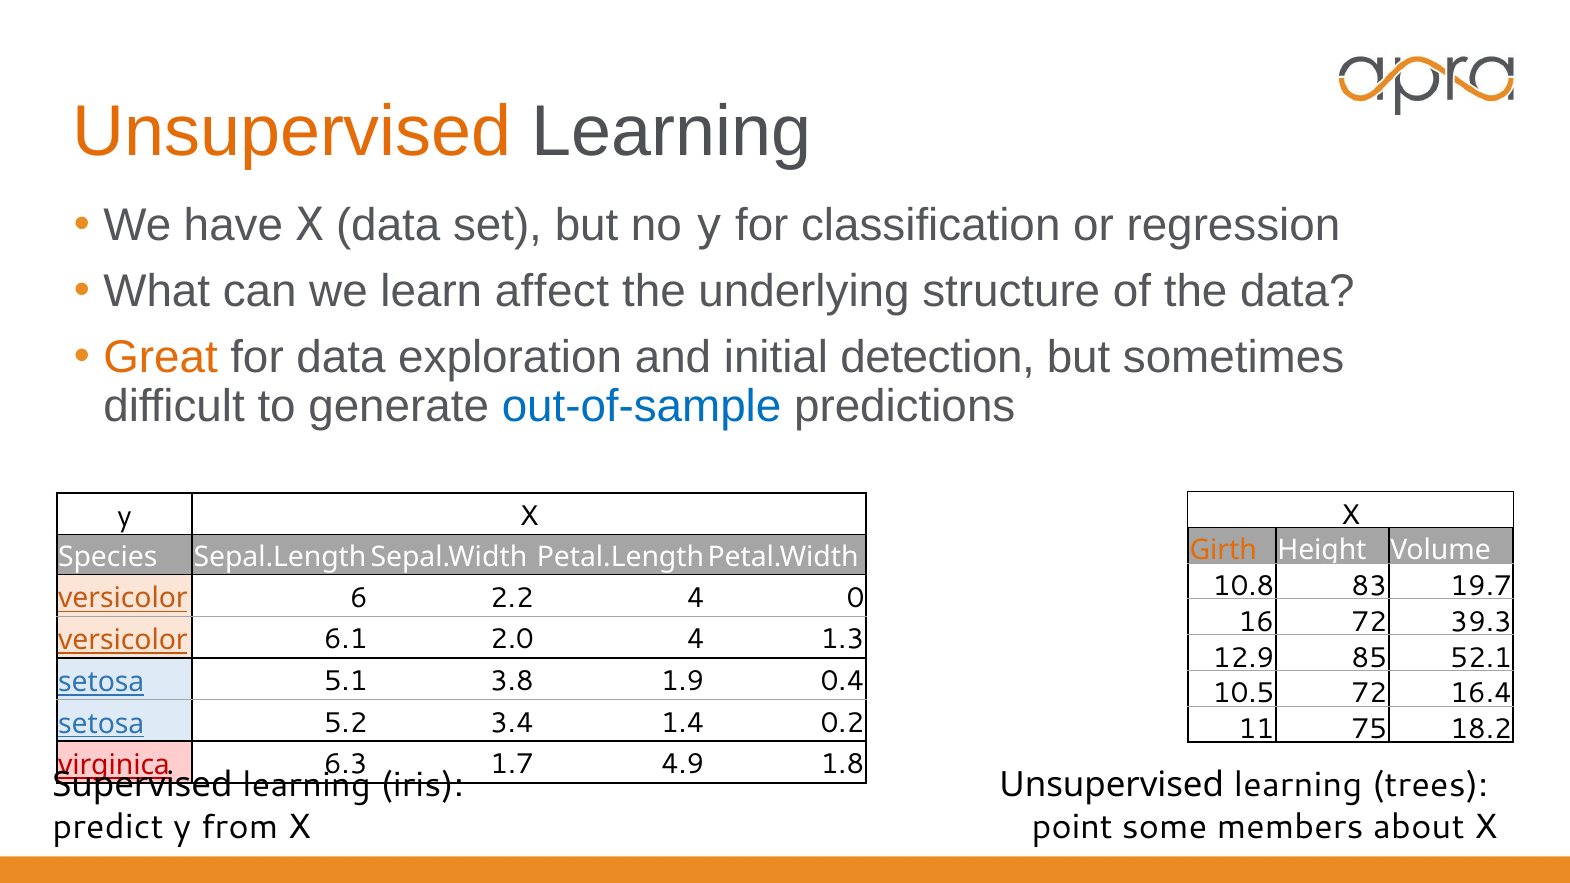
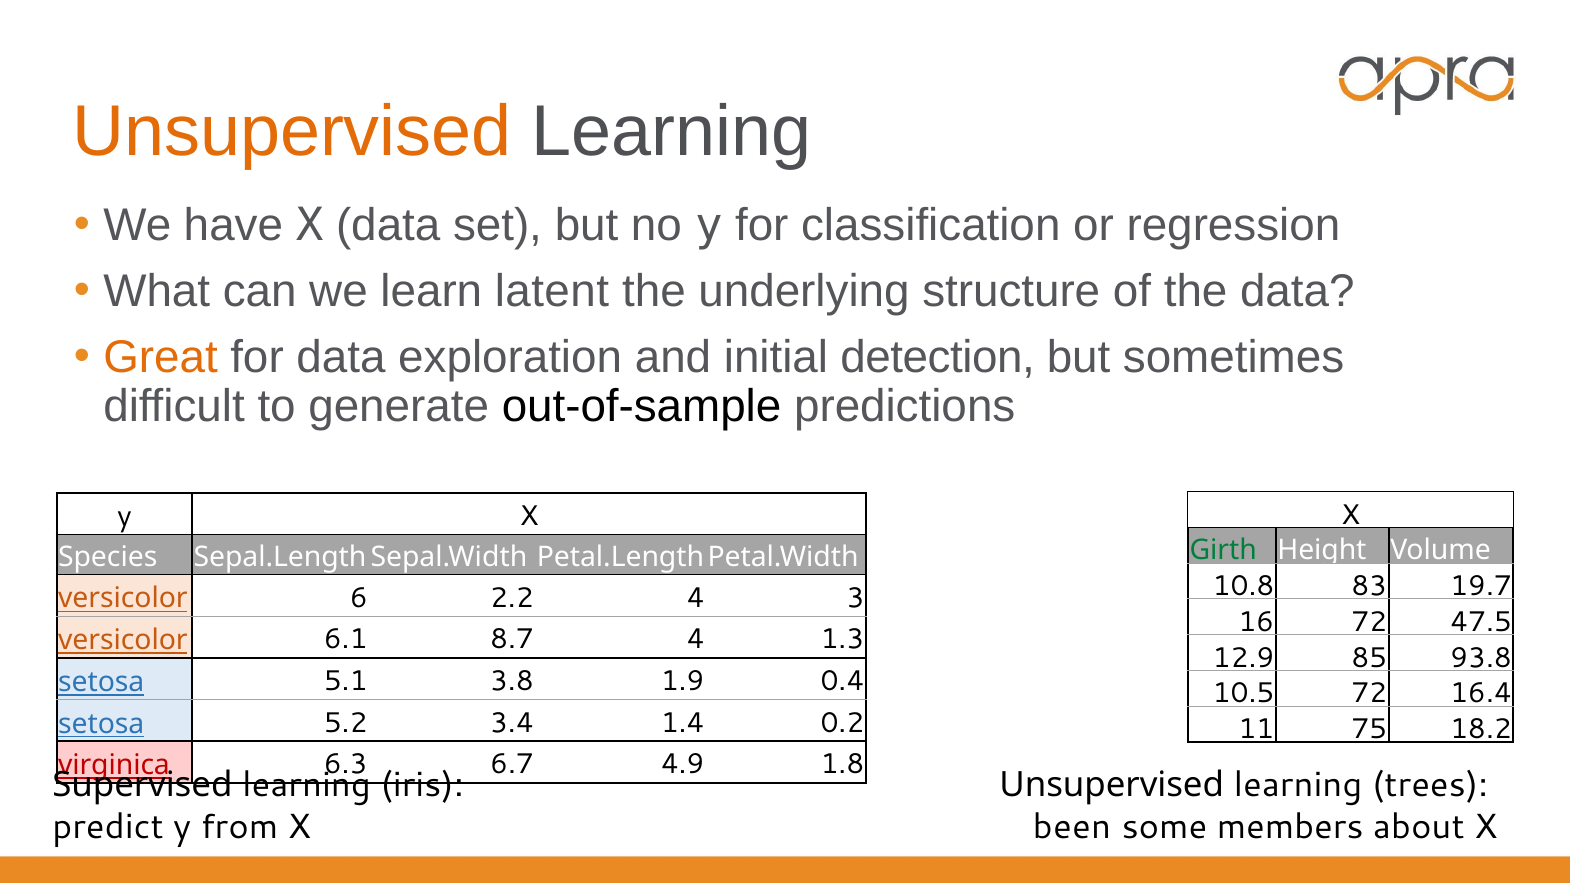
affect: affect -> latent (552, 291)
out-of-sample colour: blue -> black (642, 407)
Girth colour: orange -> green (1223, 550)
0: 0 -> 3 (856, 598)
39.3: 39.3 -> 47.5 (1481, 622)
2.0: 2.0 -> 8.7 (512, 640)
52.1: 52.1 -> 93.8 (1481, 658)
1.7: 1.7 -> 6.7 (512, 765)
point: point -> been (1072, 827)
